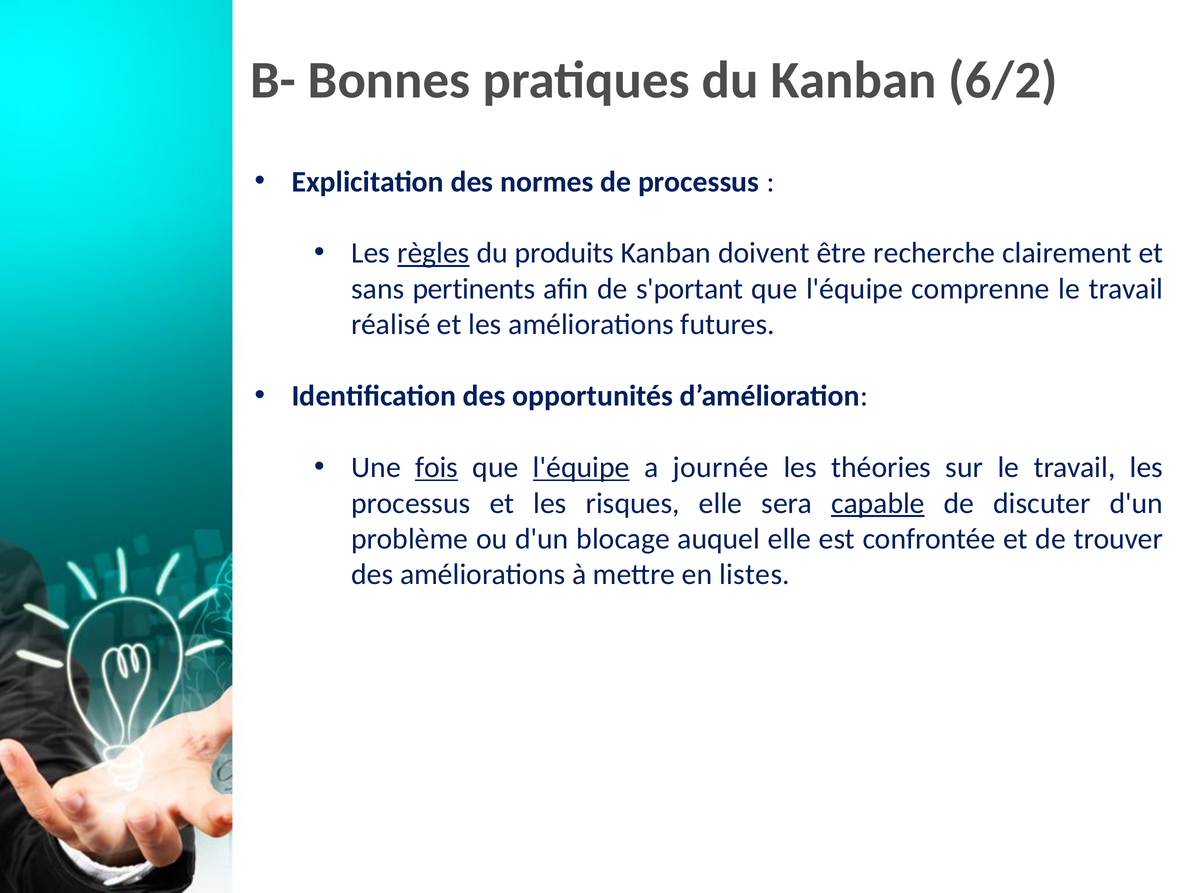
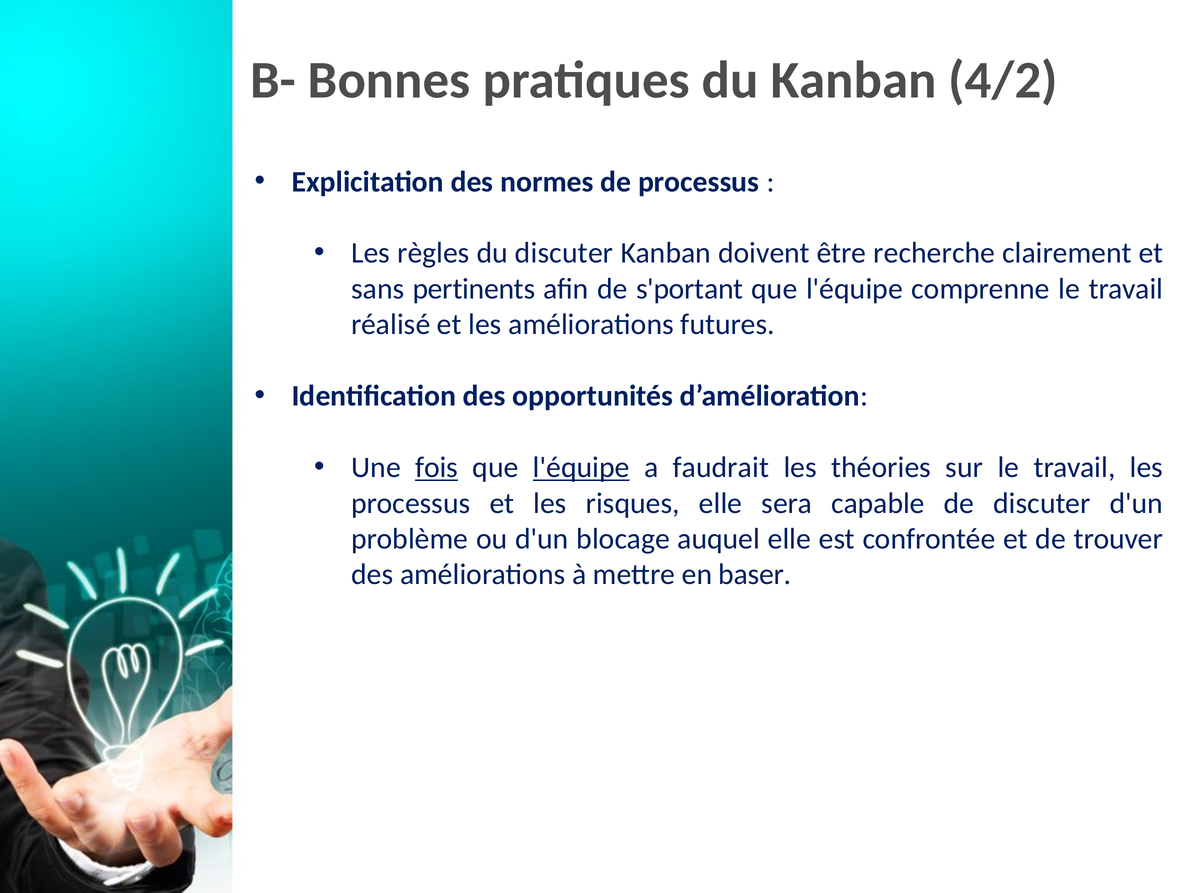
6/2: 6/2 -> 4/2 (1003, 80)
règles underline: present -> none (433, 253)
du produits: produits -> discuter (564, 253)
journée: journée -> faudrait (721, 468)
capable underline: present -> none (878, 503)
listes: listes -> baser (755, 575)
